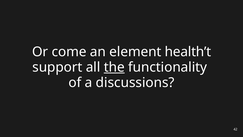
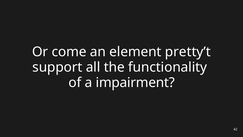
health’t: health’t -> pretty’t (188, 52)
the underline: present -> none (114, 67)
discussions: discussions -> impairment (135, 82)
